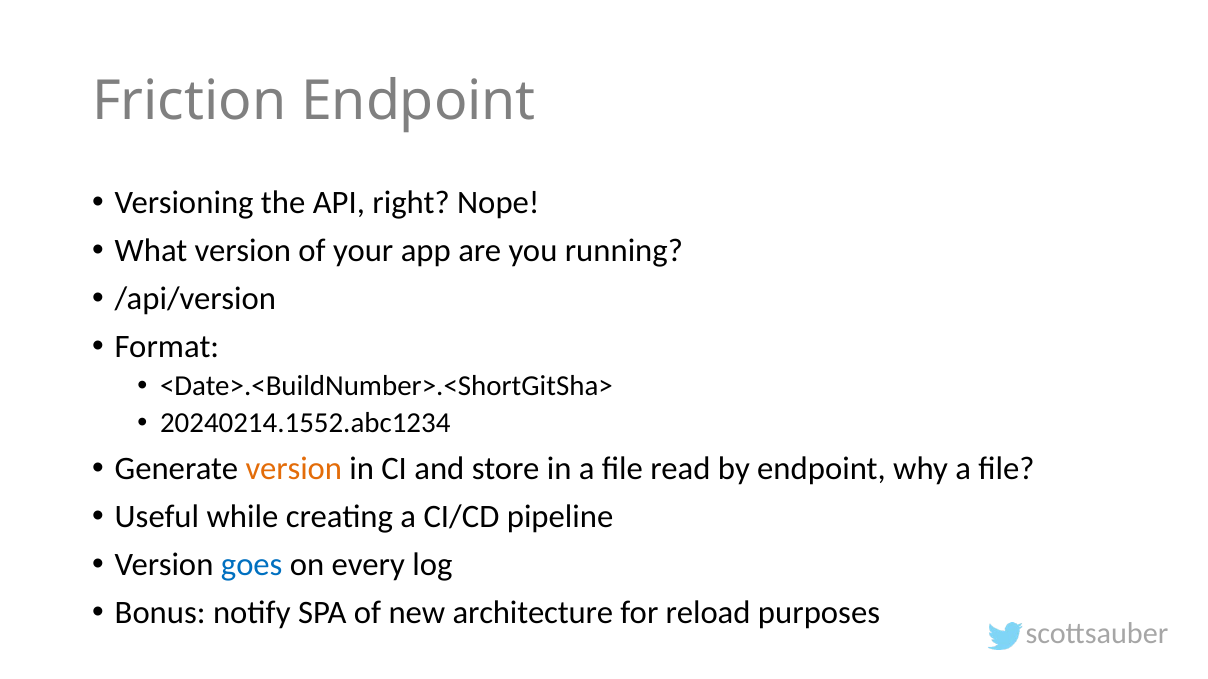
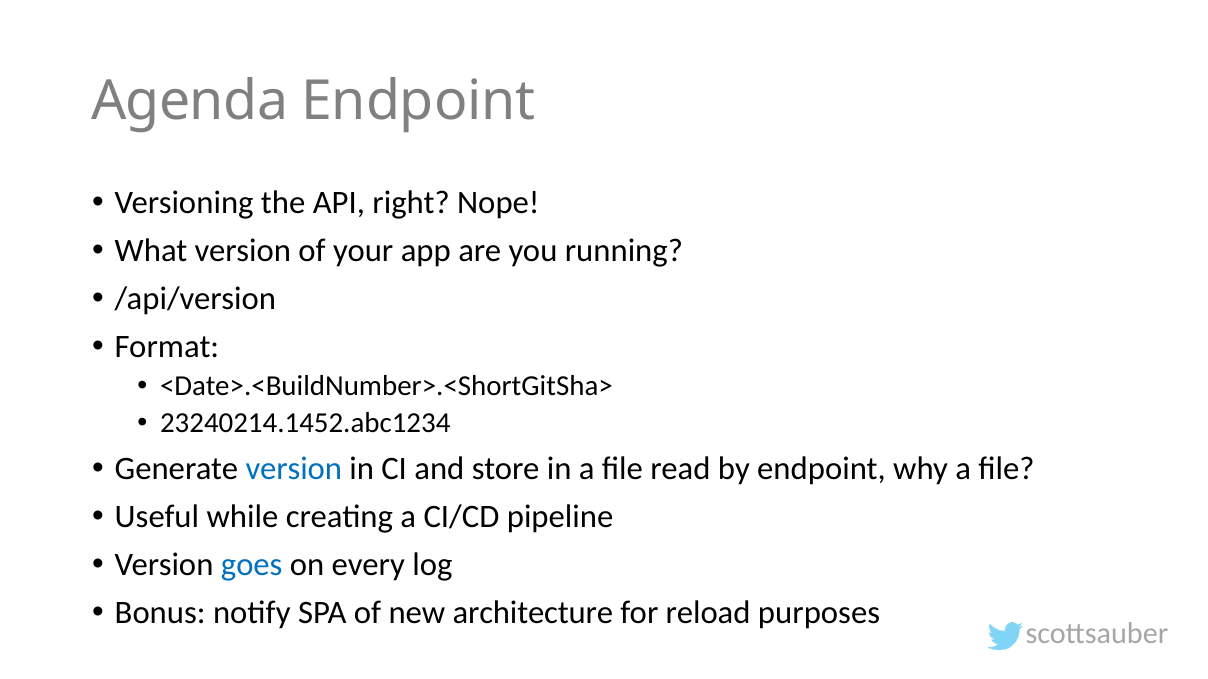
Friction: Friction -> Agenda (190, 101)
20240214.1552.abc1234: 20240214.1552.abc1234 -> 23240214.1452.abc1234 (305, 424)
version colour: orange -> blue (294, 470)
